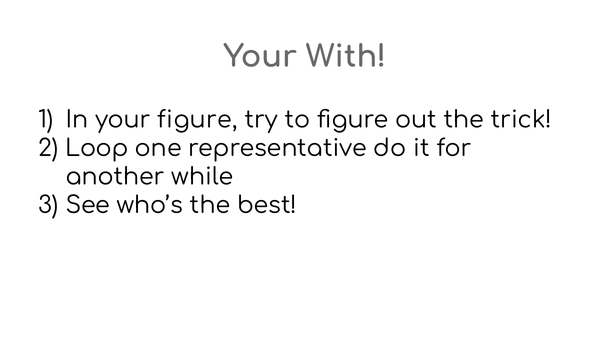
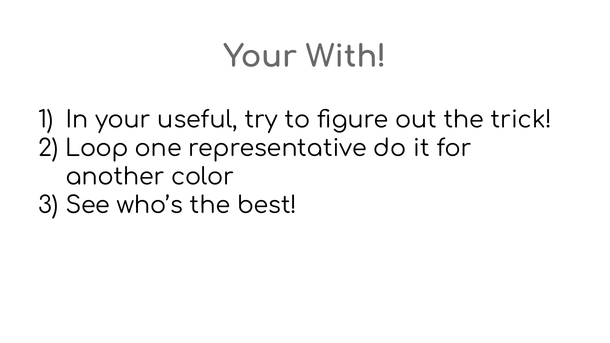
your figure: figure -> useful (198, 120)
while: while -> color (203, 177)
